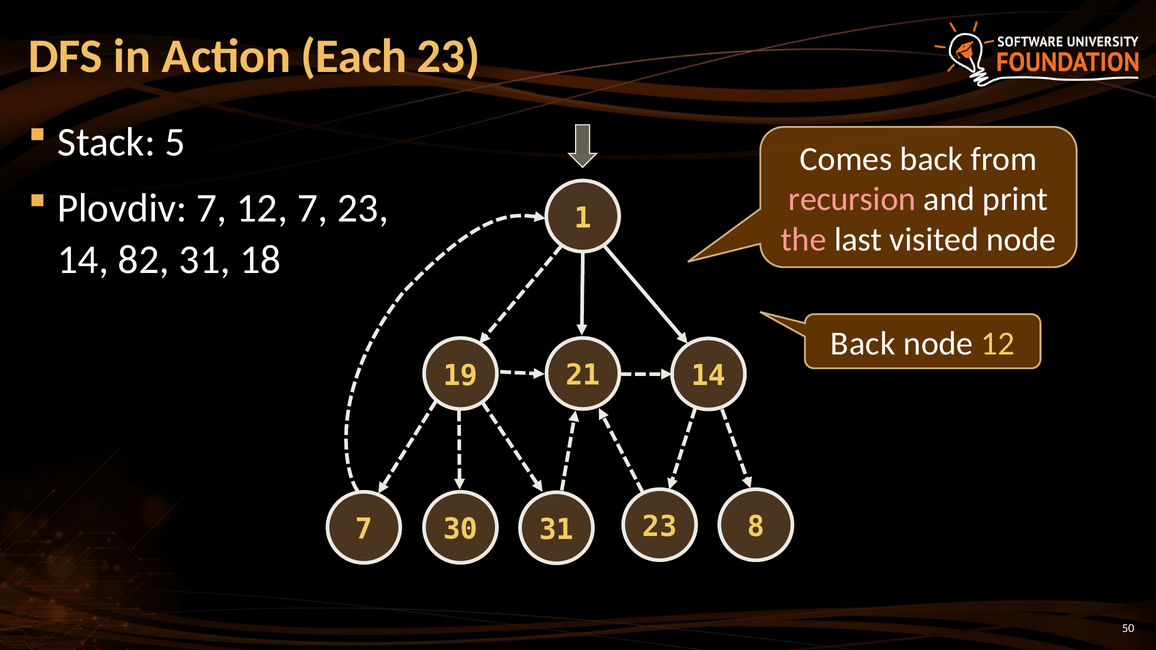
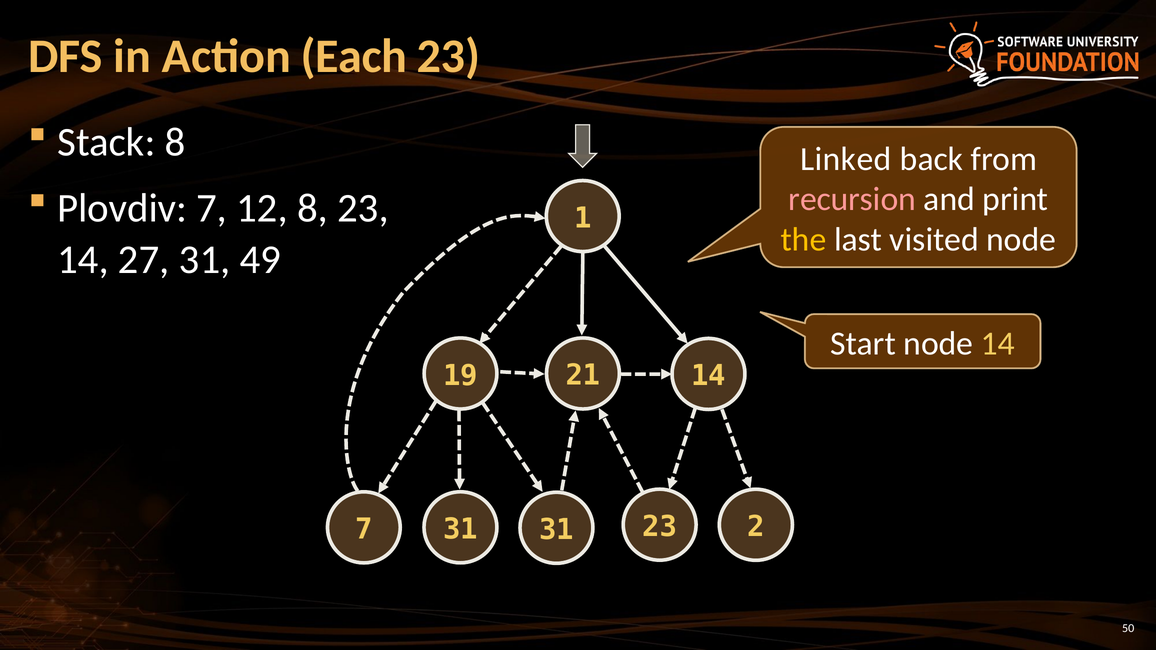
Stack 5: 5 -> 8 (175, 142)
Comes: Comes -> Linked (846, 159)
12 7: 7 -> 8 (313, 208)
the colour: pink -> yellow (804, 240)
82: 82 -> 27 (144, 260)
18: 18 -> 49 (260, 260)
Back: Back -> Start (863, 344)
node 12: 12 -> 14 (998, 344)
7 30: 30 -> 31 (460, 530)
8: 8 -> 2 (756, 527)
